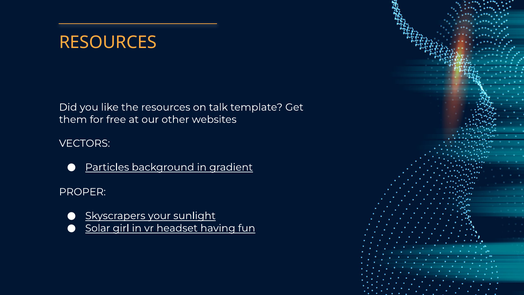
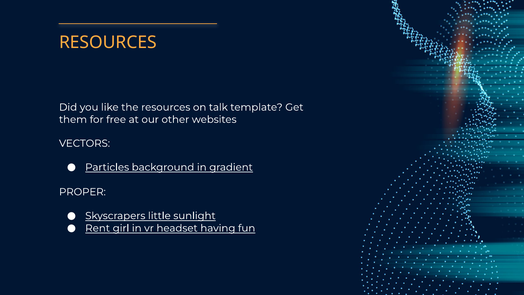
your: your -> little (159, 216)
Solar: Solar -> Rent (98, 228)
